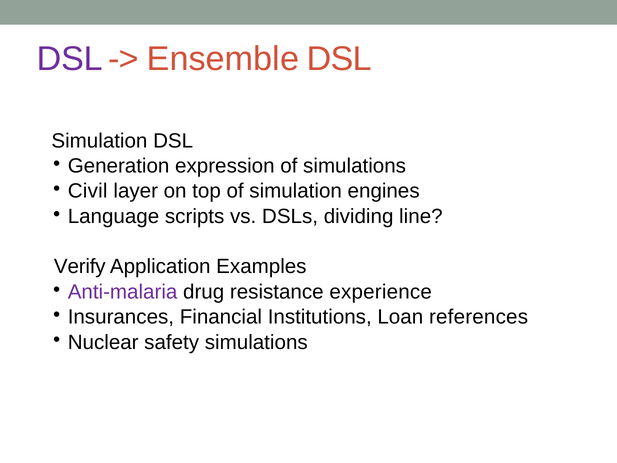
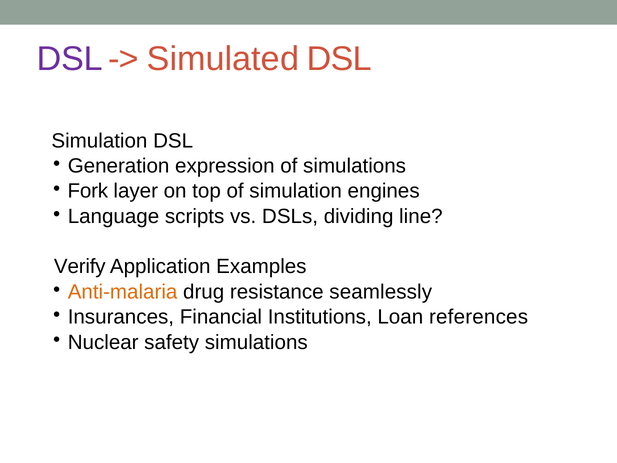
Ensemble: Ensemble -> Simulated (223, 59)
Civil: Civil -> Fork (88, 191)
Anti-malaria colour: purple -> orange (123, 292)
experience: experience -> seamlessly (381, 292)
